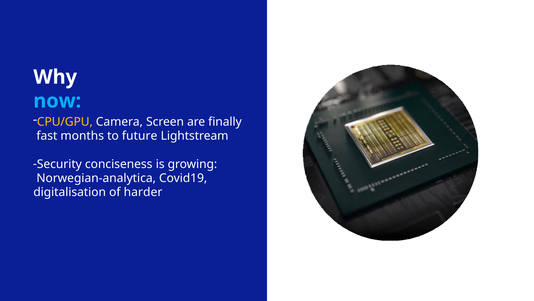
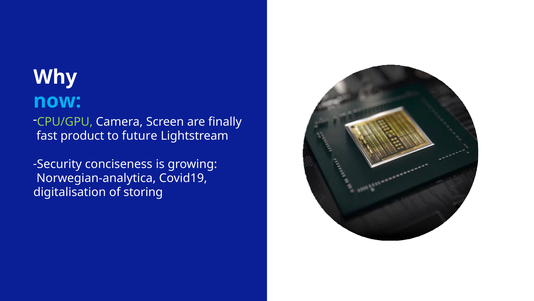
CPU/GPU colour: yellow -> light green (65, 122)
months: months -> product (82, 136)
harder: harder -> storing (143, 192)
